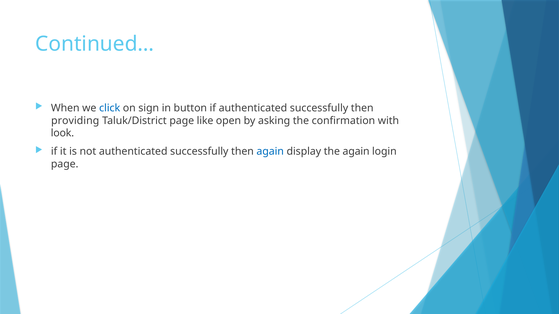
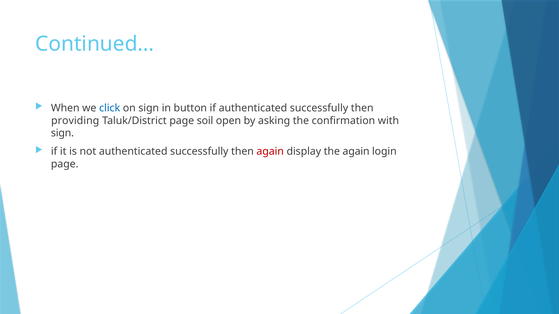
like: like -> soil (205, 121)
look: look -> sign (62, 133)
again colour: blue -> red (270, 152)
